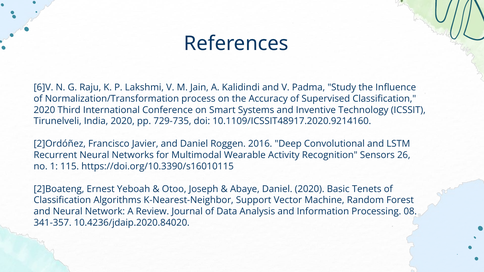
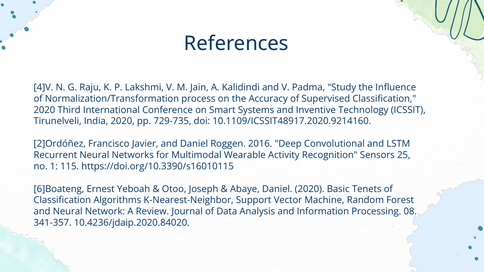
6]V: 6]V -> 4]V (43, 87)
26: 26 -> 25 (404, 155)
2]Boateng: 2]Boateng -> 6]Boateng (59, 189)
